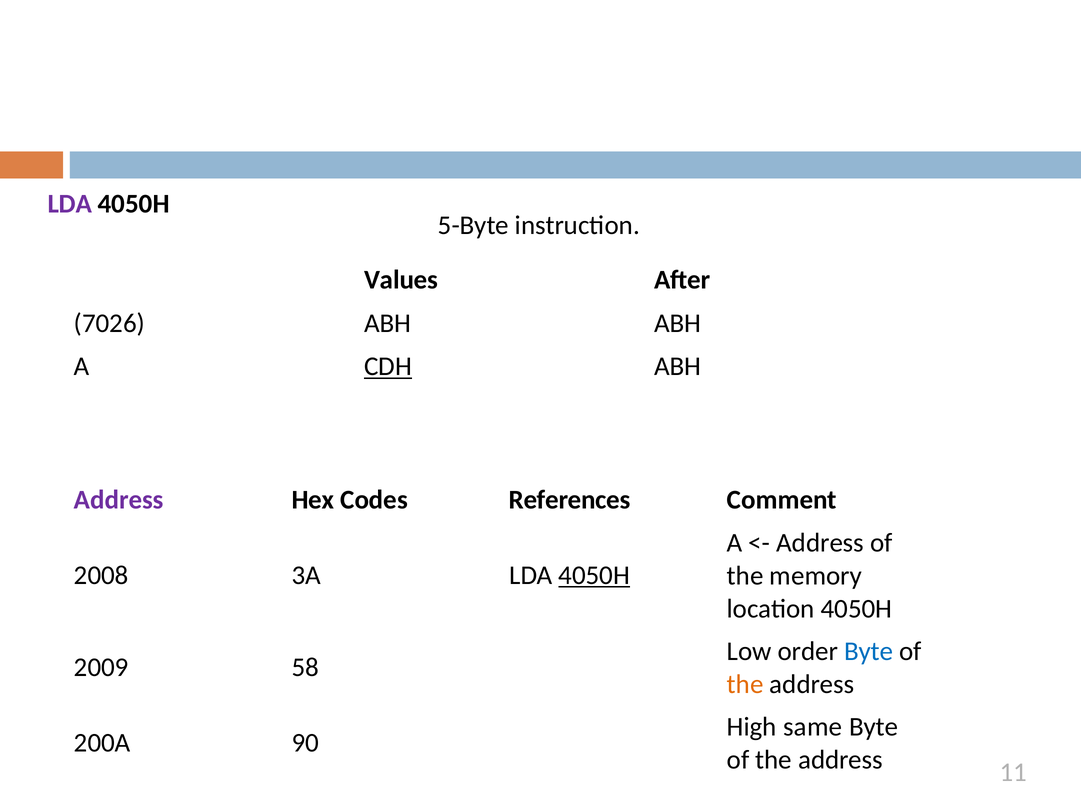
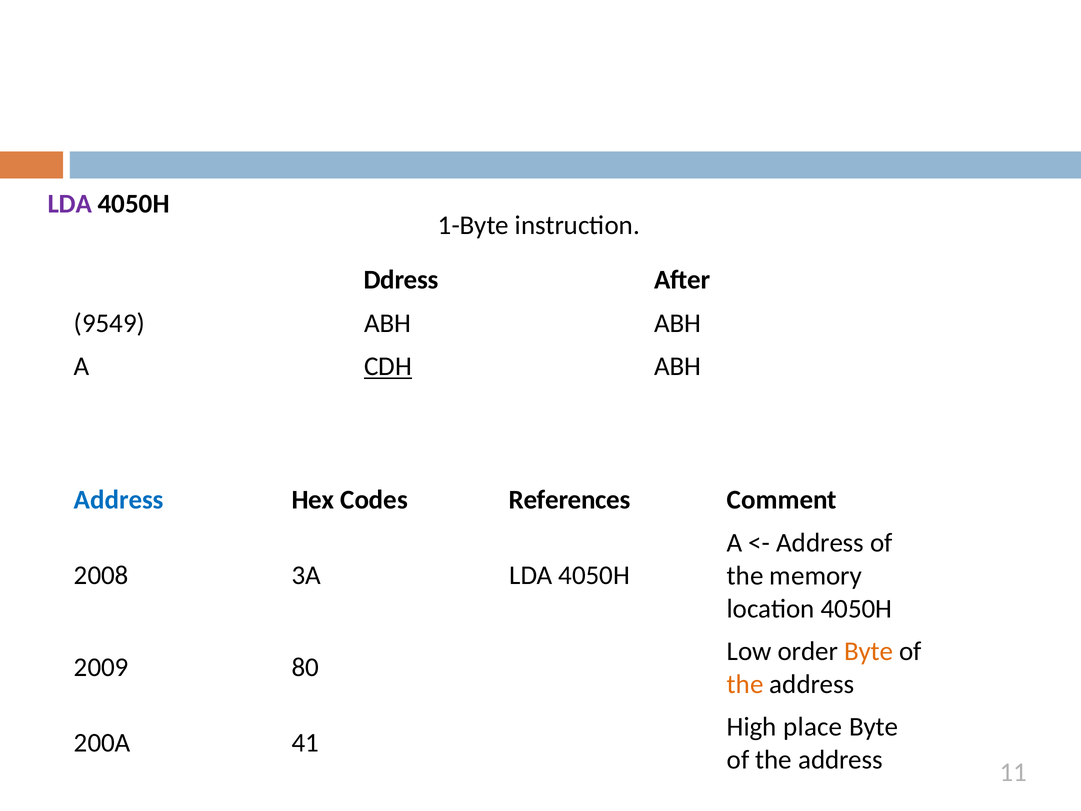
5-Byte: 5-Byte -> 1-Byte (473, 225)
Values: Values -> Ddress (401, 280)
7026: 7026 -> 9549 (109, 323)
Address colour: purple -> blue (119, 500)
4050H underline: present -> none (594, 575)
Byte colour: blue -> orange (869, 651)
58: 58 -> 80 (305, 667)
same: same -> place (813, 727)
90: 90 -> 41 (305, 743)
